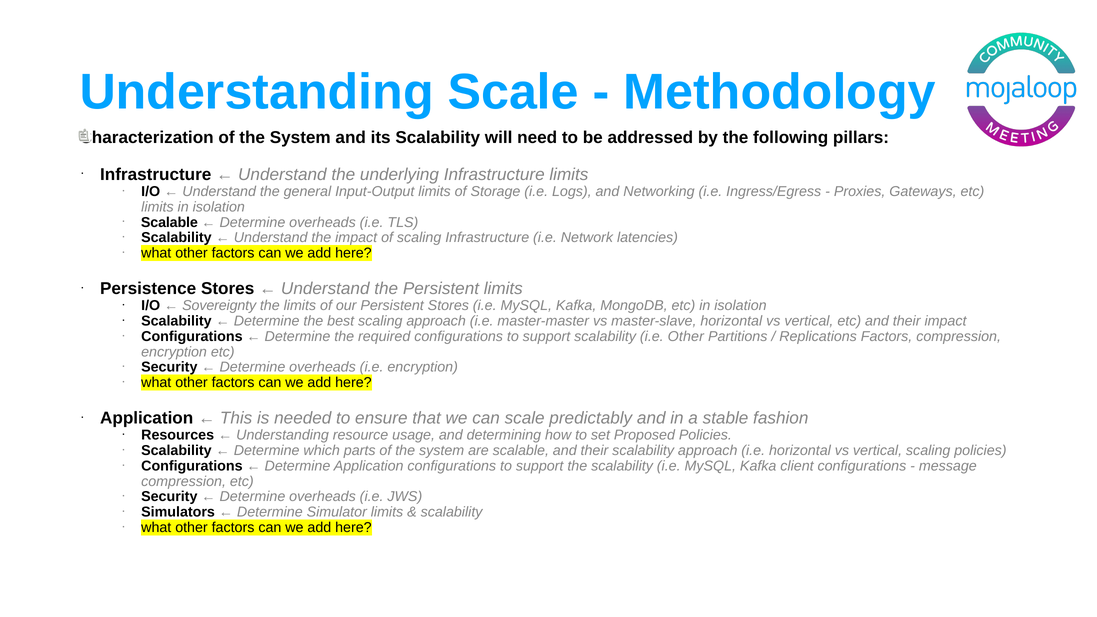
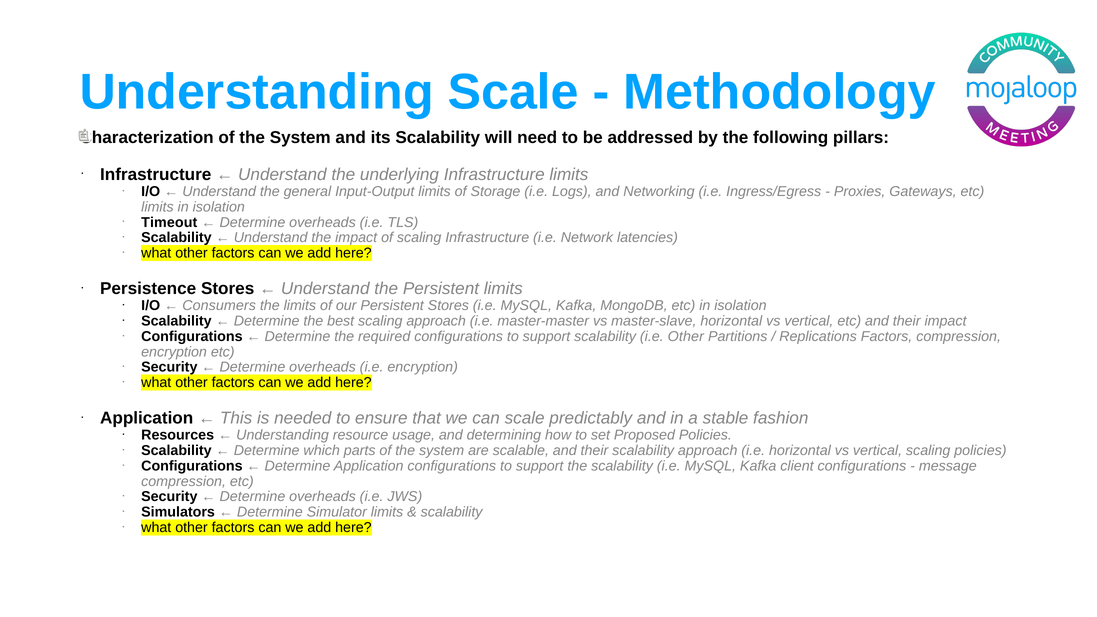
Scalable: Scalable -> Timeout (169, 222)
Sovereignty: Sovereignty -> Consumers (219, 306)
